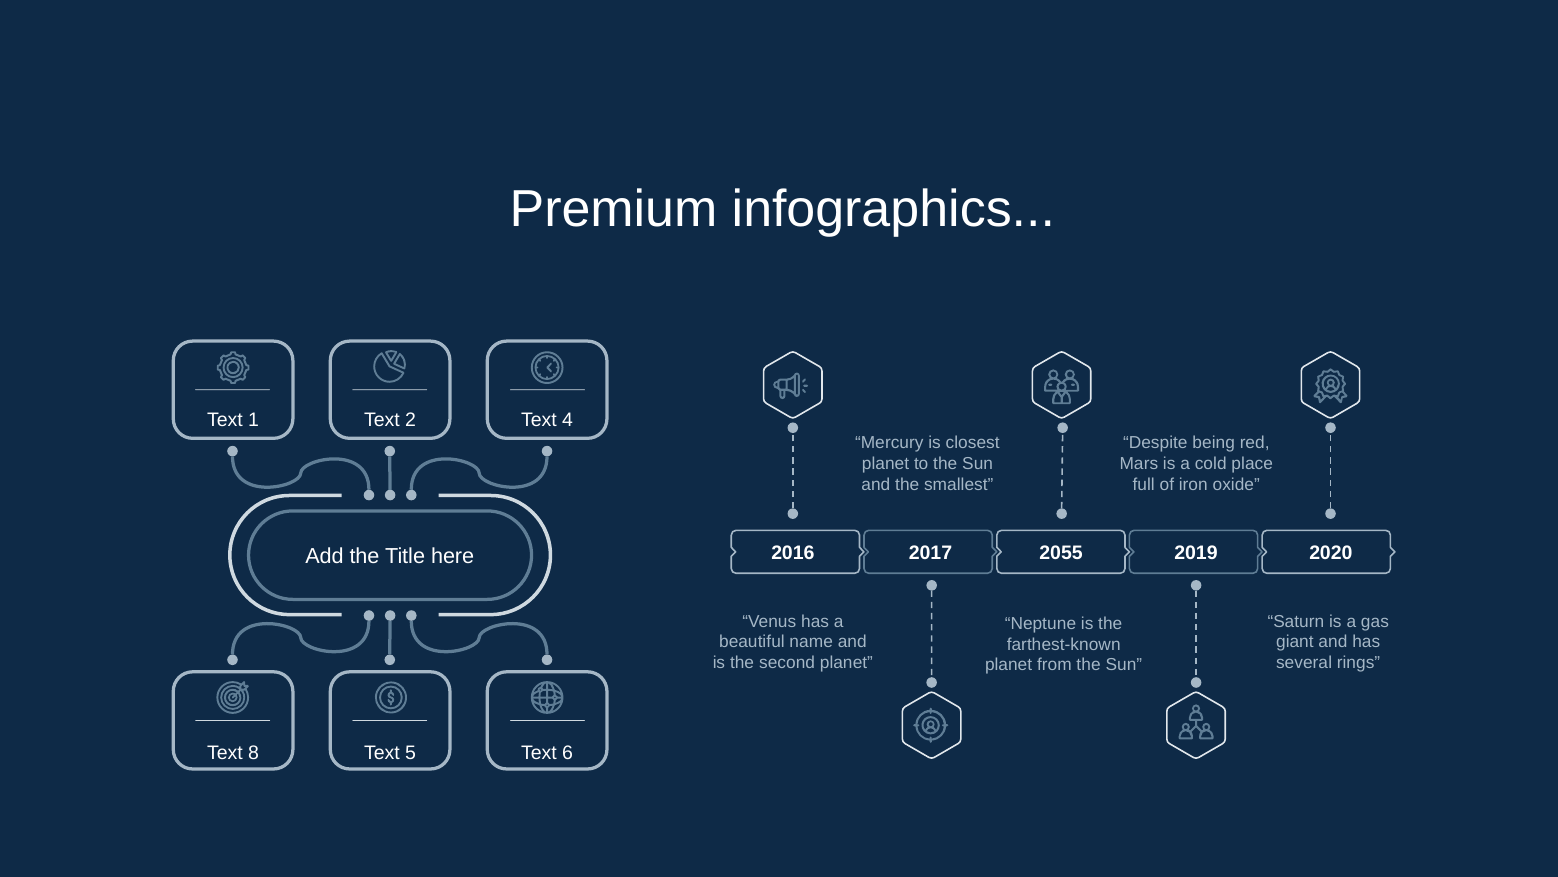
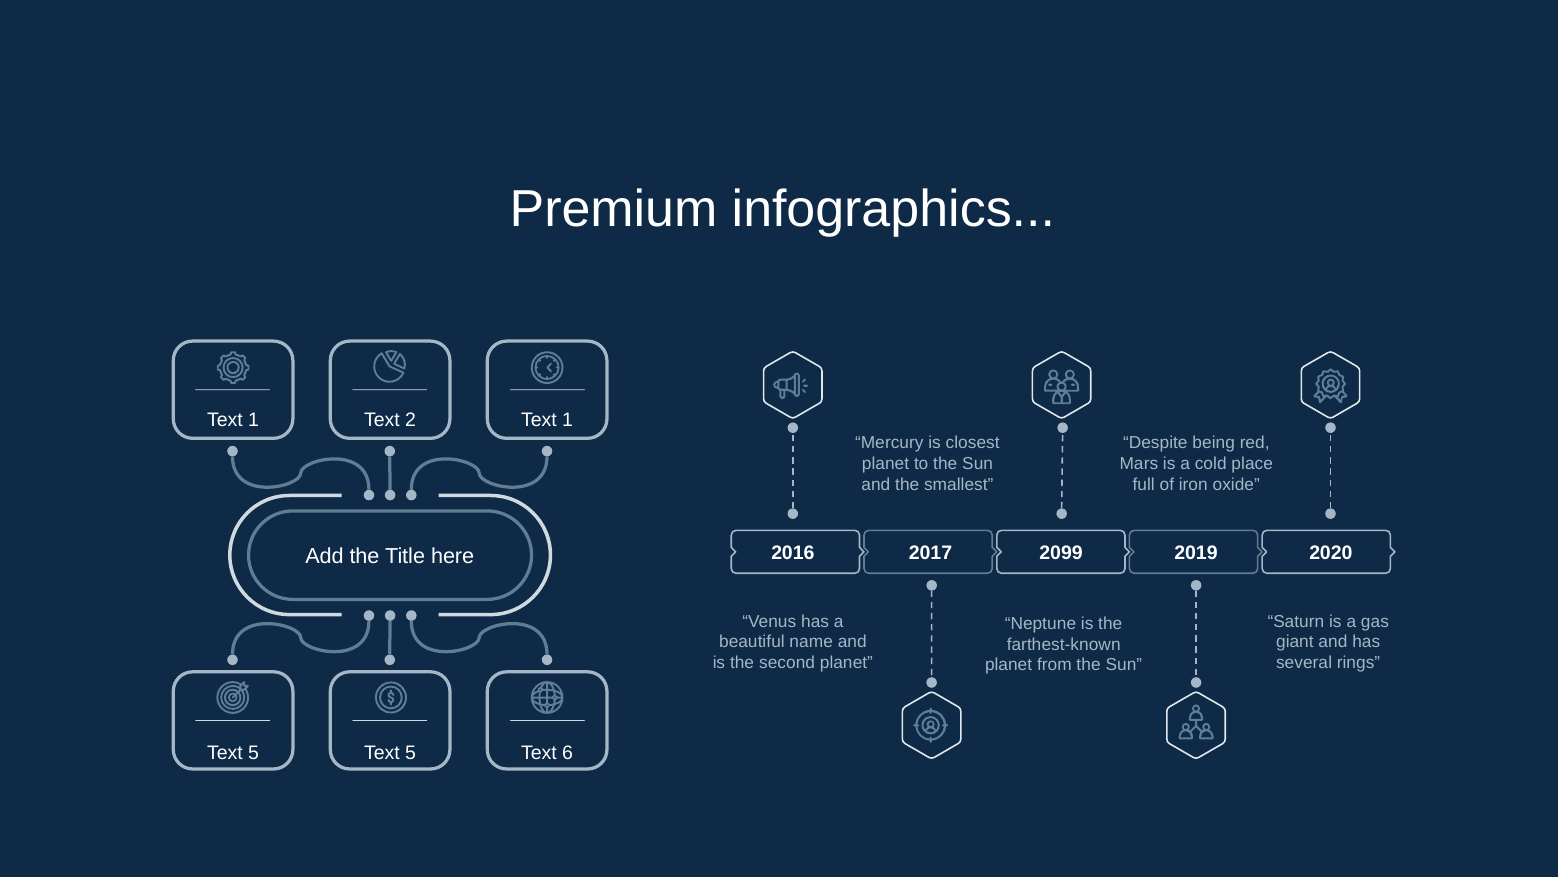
2 Text 4: 4 -> 1 (568, 420)
2055: 2055 -> 2099 (1061, 553)
8: 8 -> 5 (254, 752)
